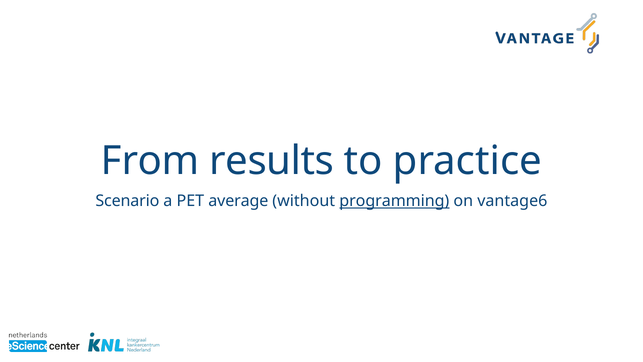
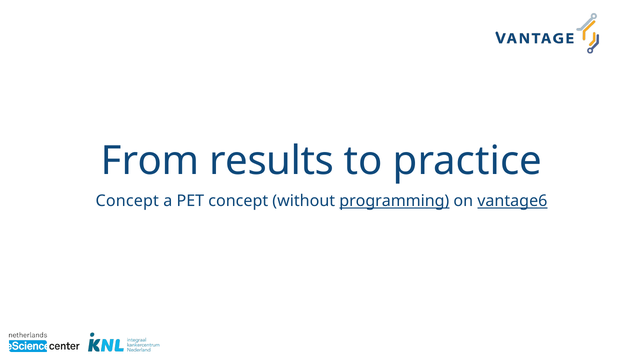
Scenario: Scenario -> Concept (127, 201)
PET average: average -> concept (238, 201)
vantage6 underline: none -> present (512, 201)
